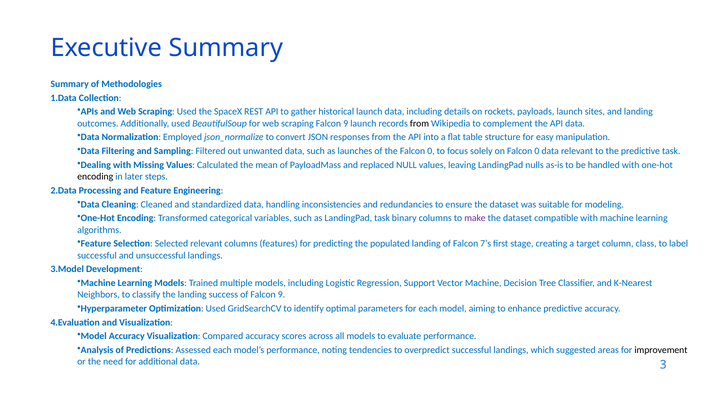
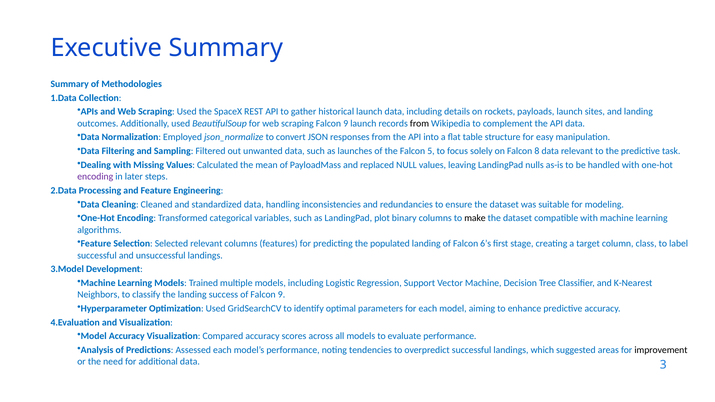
the Falcon 0: 0 -> 5 (431, 151)
on Falcon 0: 0 -> 8 (537, 151)
encoding colour: black -> purple (95, 177)
LandingPad task: task -> plot (382, 218)
make colour: purple -> black (475, 218)
7’s: 7’s -> 6’s (486, 244)
